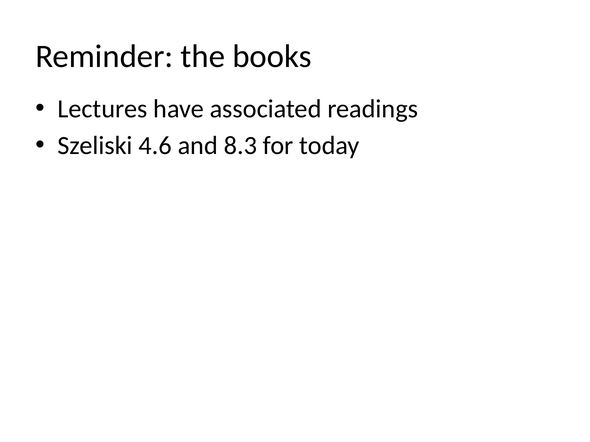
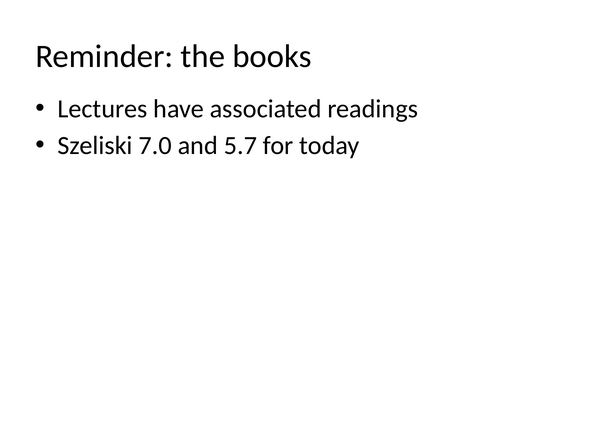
4.6: 4.6 -> 7.0 (155, 146)
8.3: 8.3 -> 5.7 (240, 146)
